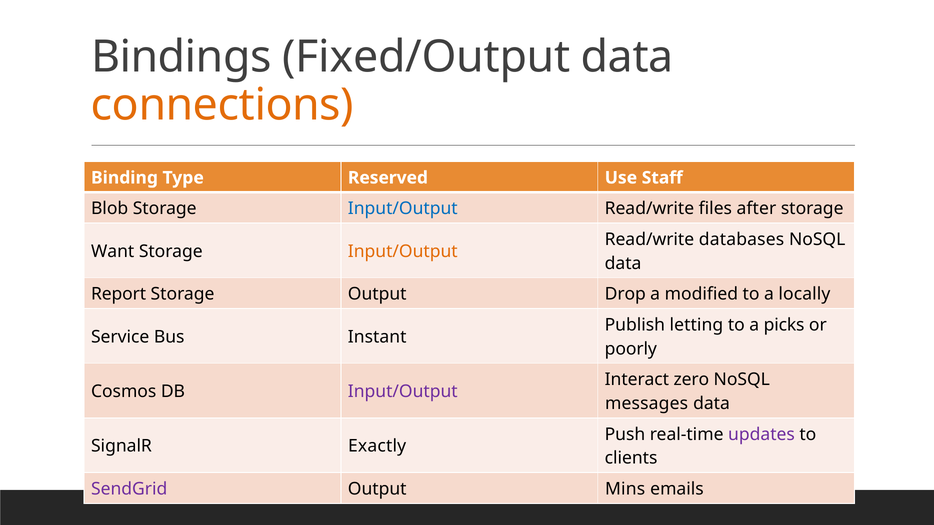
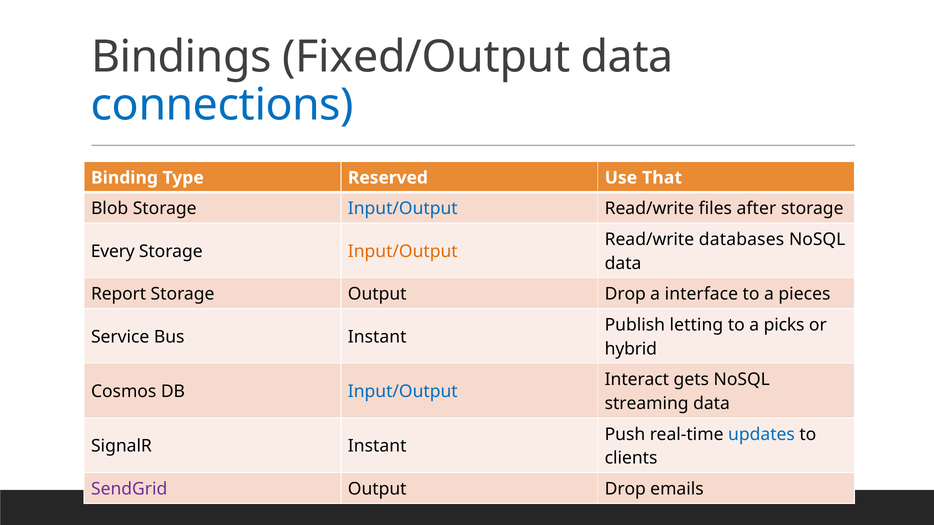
connections colour: orange -> blue (222, 105)
Staff: Staff -> That (662, 178)
Want: Want -> Every (113, 252)
modified: modified -> interface (701, 294)
locally: locally -> pieces (804, 294)
poorly: poorly -> hybrid (631, 349)
zero: zero -> gets (691, 380)
Input/Output colour: purple -> blue (403, 392)
messages: messages -> streaming (647, 404)
updates colour: purple -> blue (761, 435)
SignalR Exactly: Exactly -> Instant (377, 446)
Mins: Mins -> Drop (625, 489)
